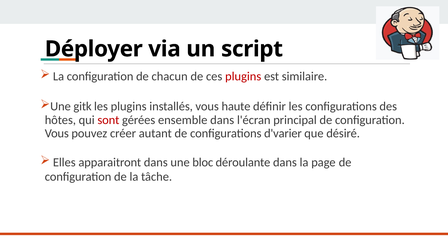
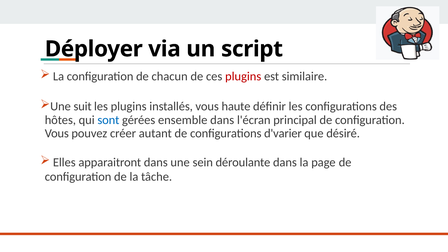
gitk: gitk -> suit (83, 107)
sont colour: red -> blue (108, 120)
bloc: bloc -> sein (203, 163)
